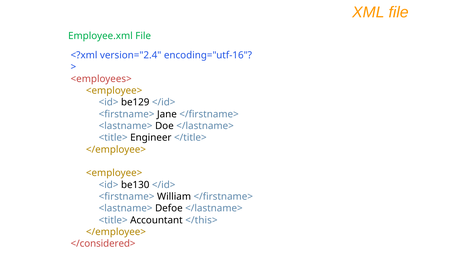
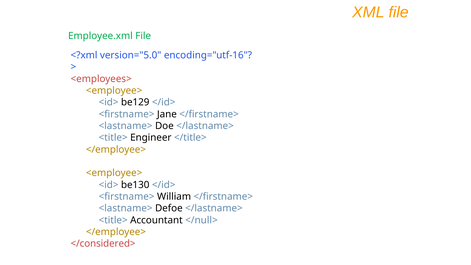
version="2.4: version="2.4 -> version="5.0 (131, 55)
</this>: </this> -> </null> (201, 220)
